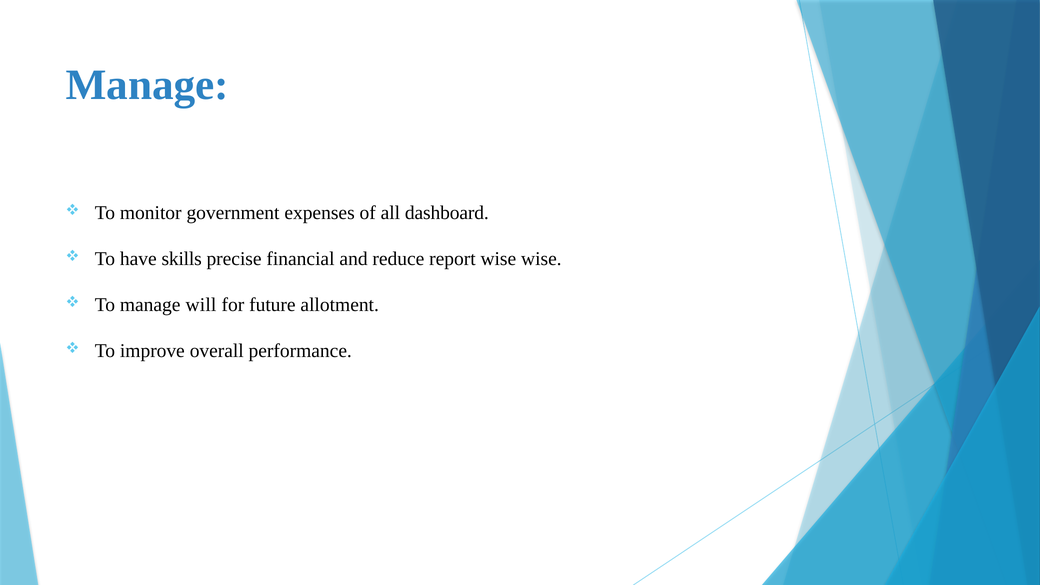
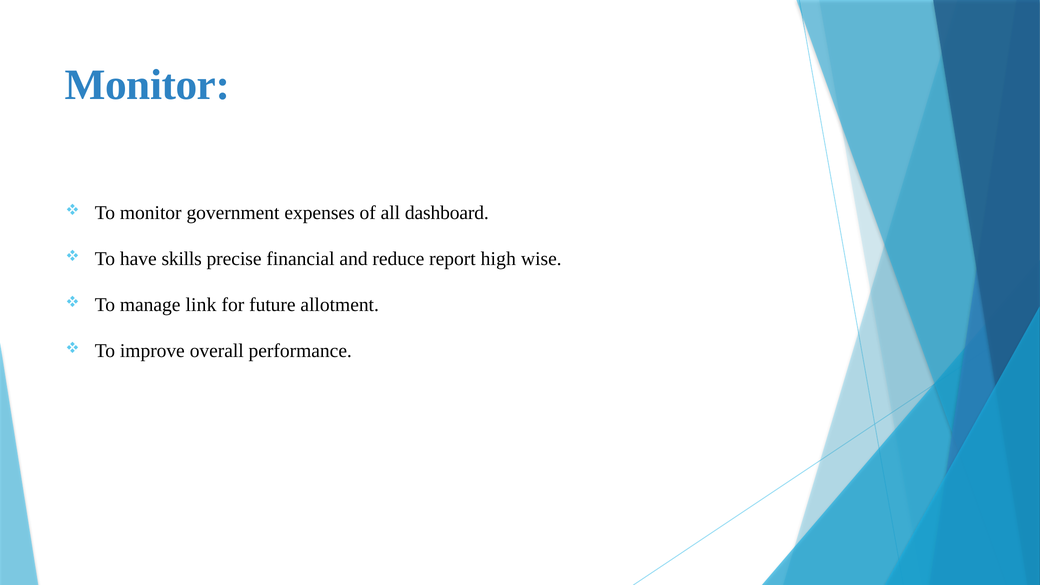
Manage: Manage -> Monitor (147, 85)
report wise: wise -> high (498, 259)
will: will -> link (201, 305)
